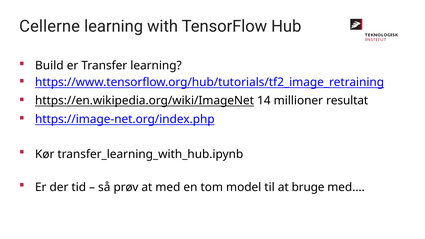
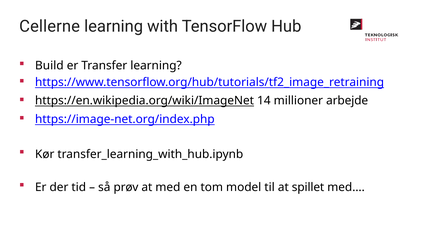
resultat: resultat -> arbejde (347, 101)
bruge: bruge -> spillet (308, 187)
